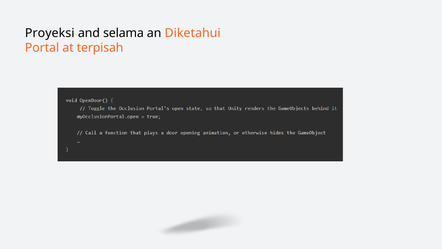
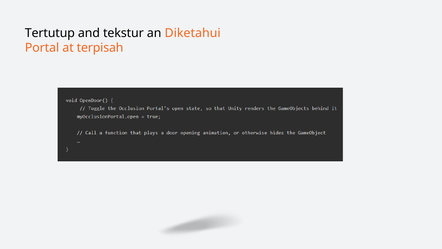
Proyeksi: Proyeksi -> Tertutup (50, 33)
selama: selama -> tekstur (123, 33)
